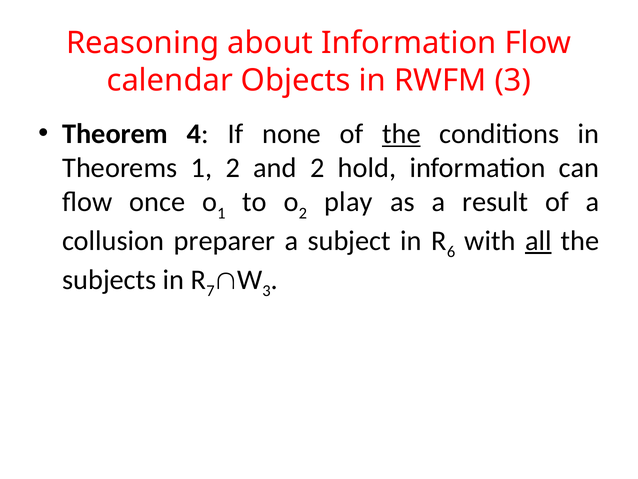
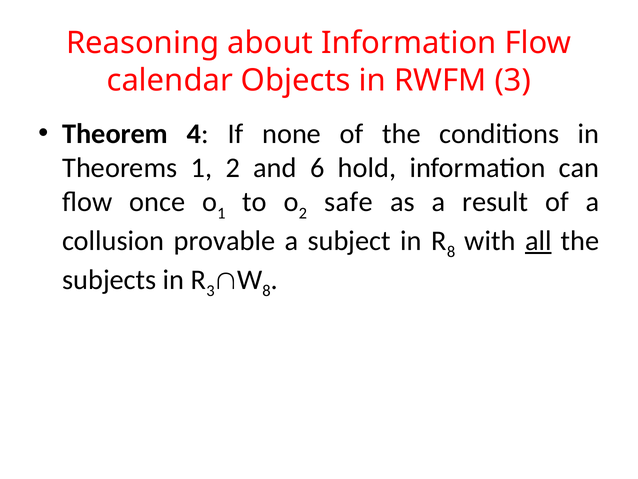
the underline: present -> none (401, 134)
and 2: 2 -> 6 (317, 168)
play: play -> safe (348, 202)
preparer: preparer -> provable (224, 241)
6: 6 -> 8 (451, 252)
7: 7 -> 3 (210, 290)
3: 3 -> 8 (266, 290)
